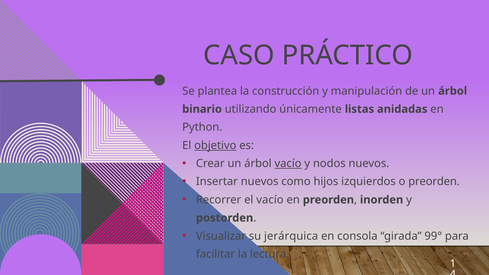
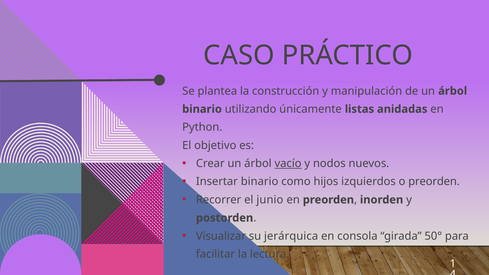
objetivo underline: present -> none (215, 145)
Insertar nuevos: nuevos -> binario (260, 182)
el vacío: vacío -> junio (270, 200)
99°: 99° -> 50° (433, 236)
